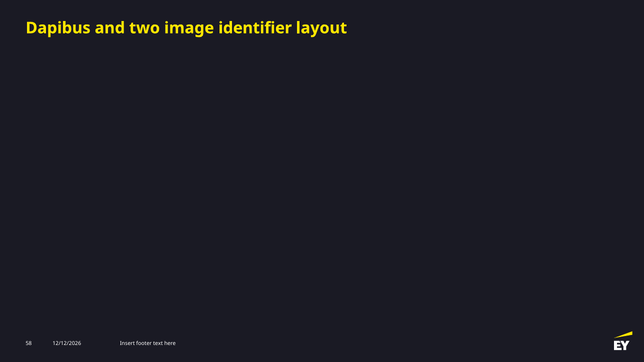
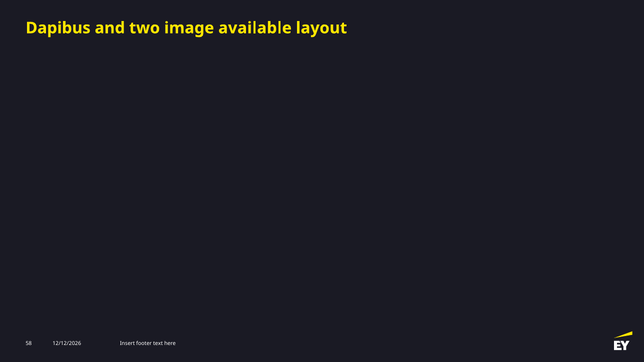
identifier: identifier -> available (255, 28)
